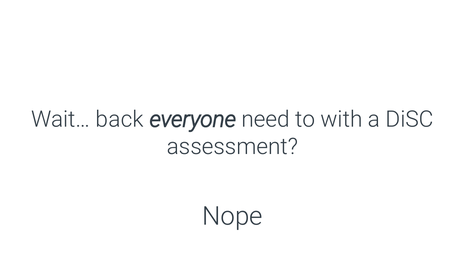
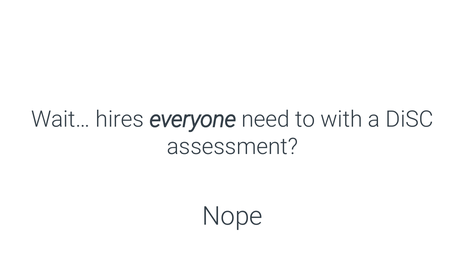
back: back -> hires (120, 119)
